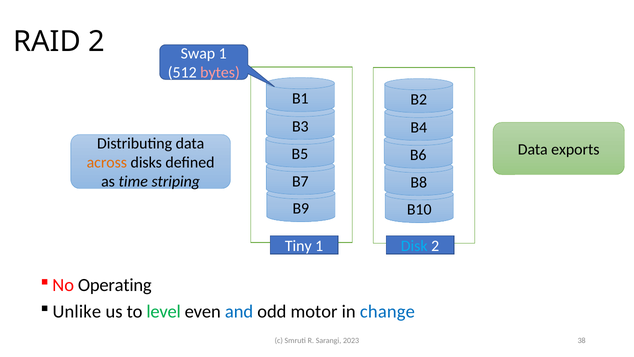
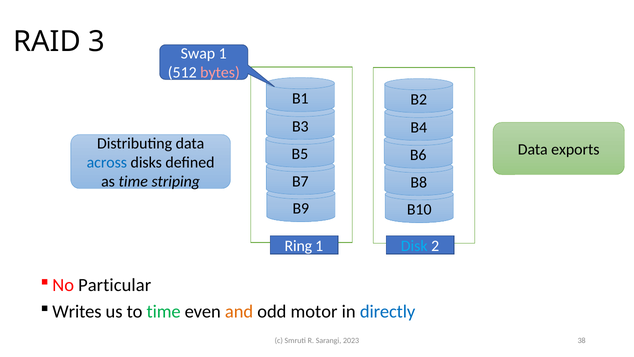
RAID 2: 2 -> 3 (97, 41)
across colour: orange -> blue (107, 162)
Tiny: Tiny -> Ring (298, 246)
Operating: Operating -> Particular (115, 285)
Unlike: Unlike -> Writes (77, 311)
to level: level -> time (164, 311)
and colour: blue -> orange (239, 311)
change: change -> directly (388, 311)
